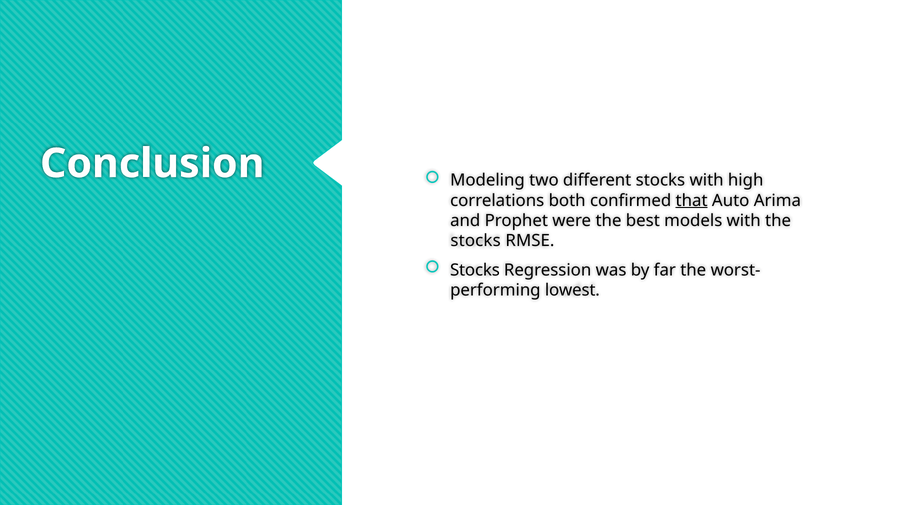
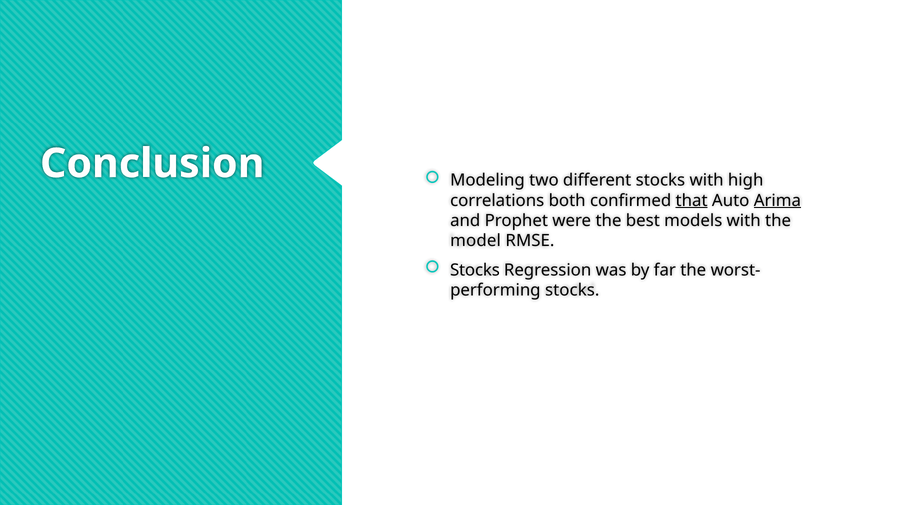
Arima underline: none -> present (777, 201)
stocks: stocks -> model (476, 241)
lowest: lowest -> stocks (572, 290)
